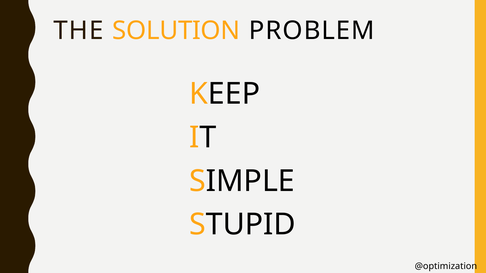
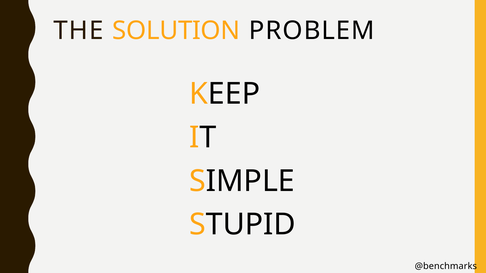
@optimization: @optimization -> @benchmarks (446, 267)
